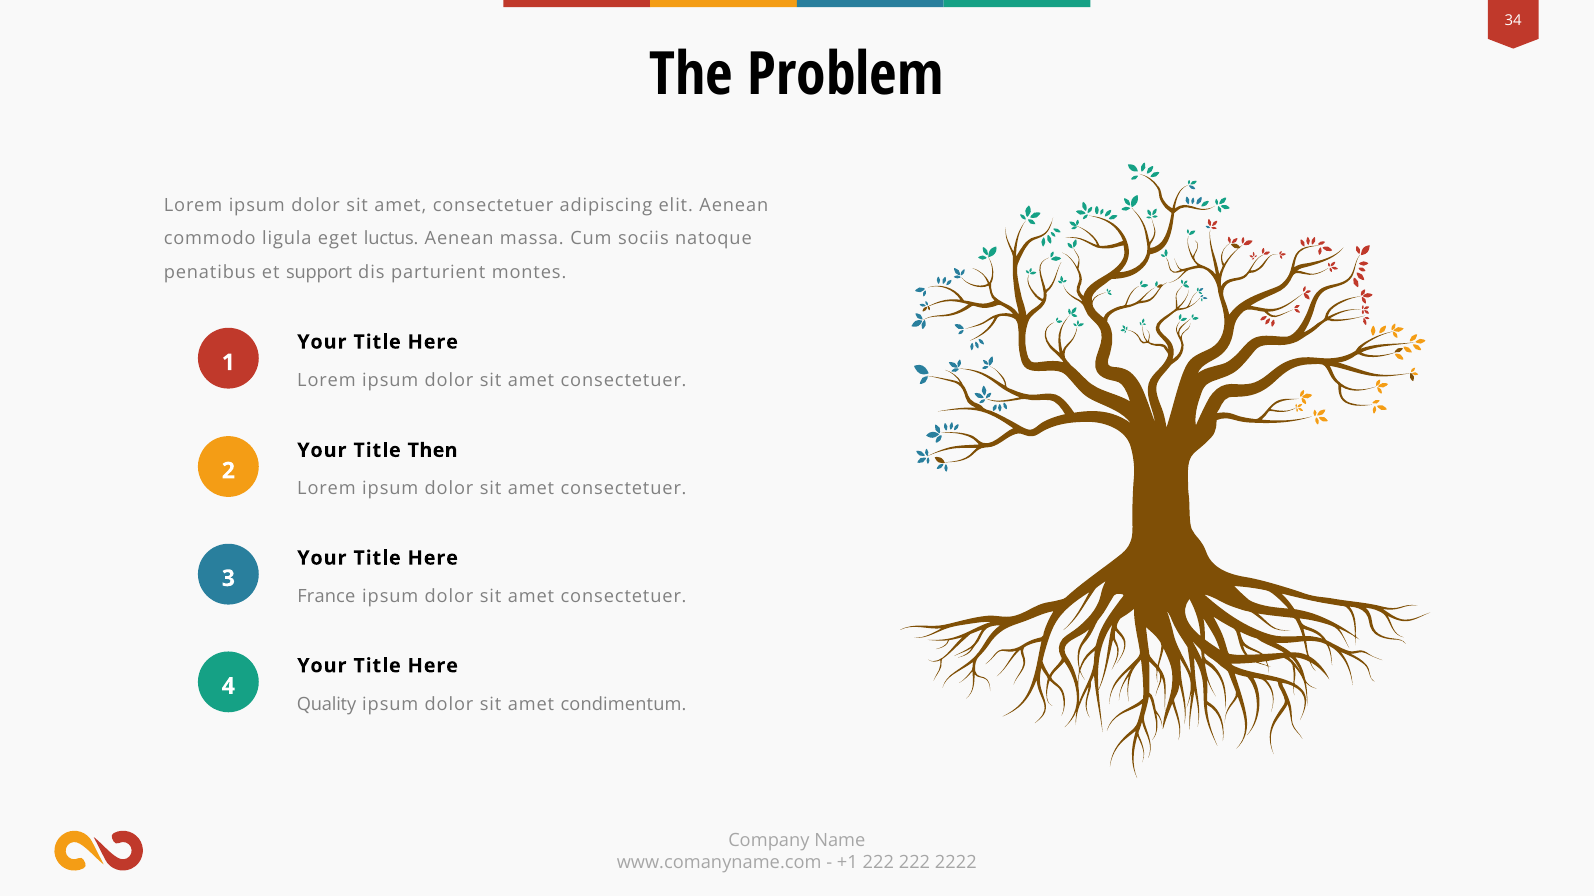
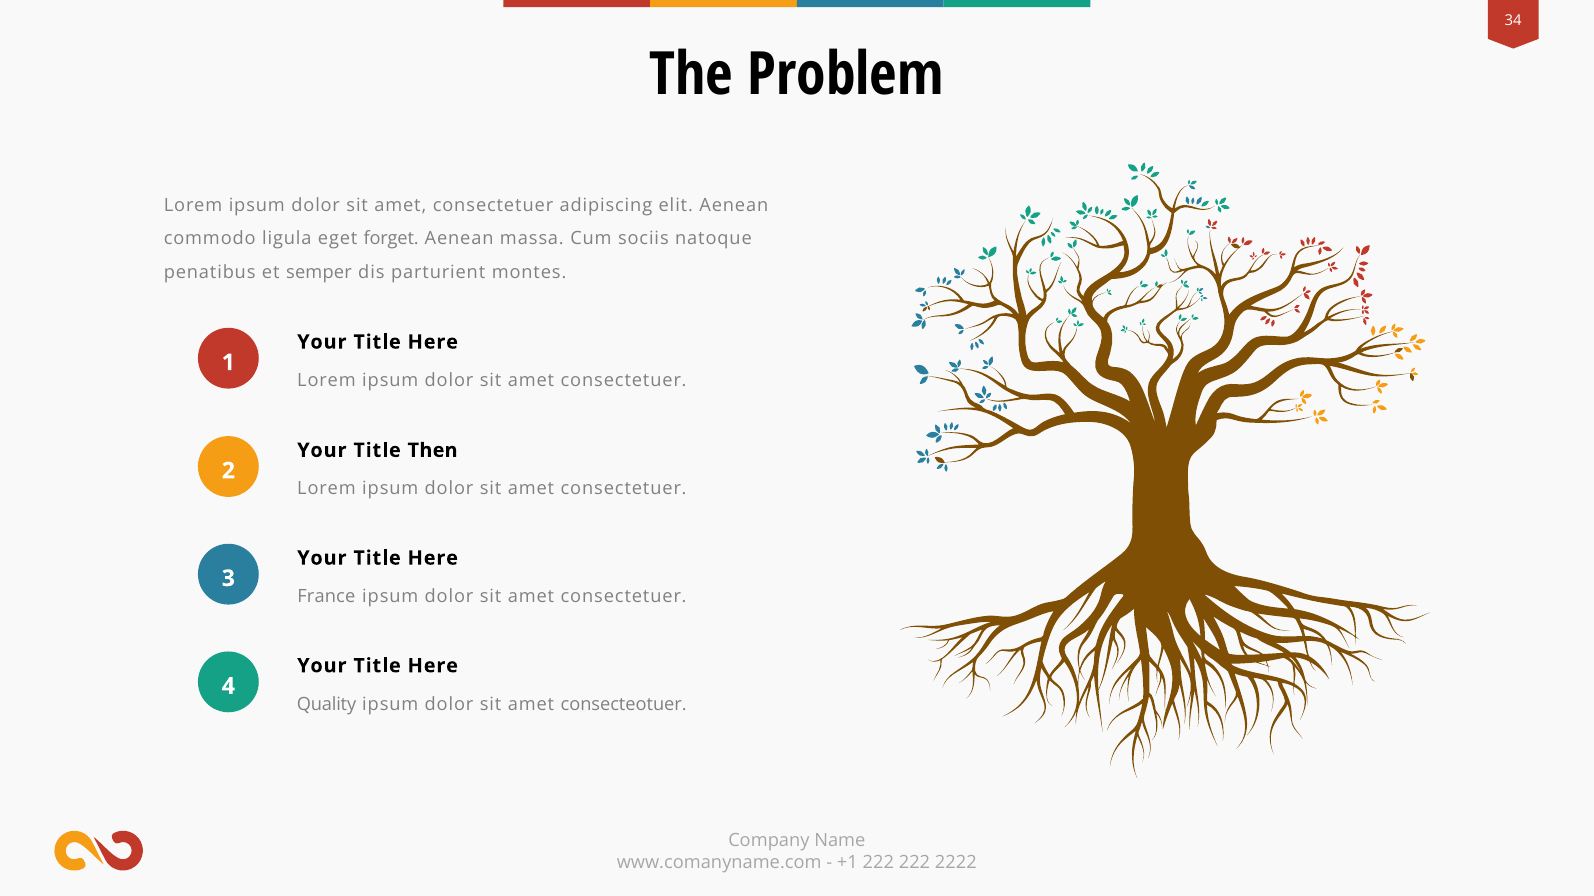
luctus: luctus -> forget (391, 239)
support: support -> semper (319, 272)
condimentum: condimentum -> consecteotuer (624, 705)
